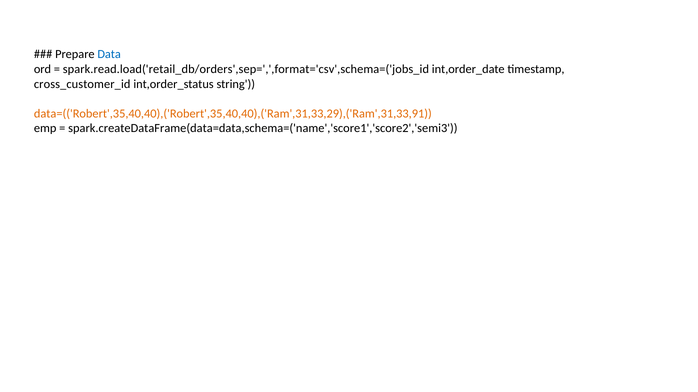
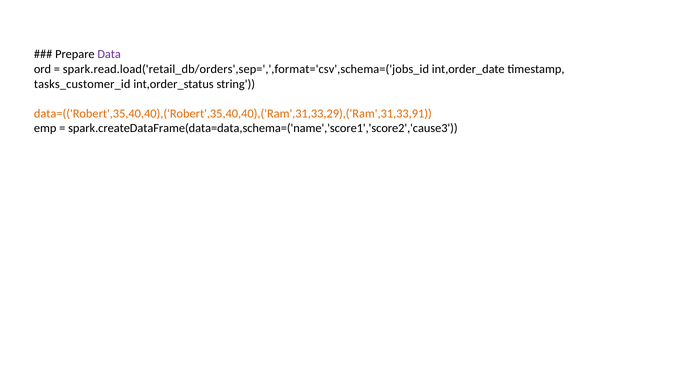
Data colour: blue -> purple (109, 54)
cross_customer_id: cross_customer_id -> tasks_customer_id (82, 84)
spark.createDataFrame(data=data,schema=('name','score1','score2','semi3: spark.createDataFrame(data=data,schema=('name','score1','score2','semi3 -> spark.createDataFrame(data=data,schema=('name','score1','score2','cause3 (263, 129)
